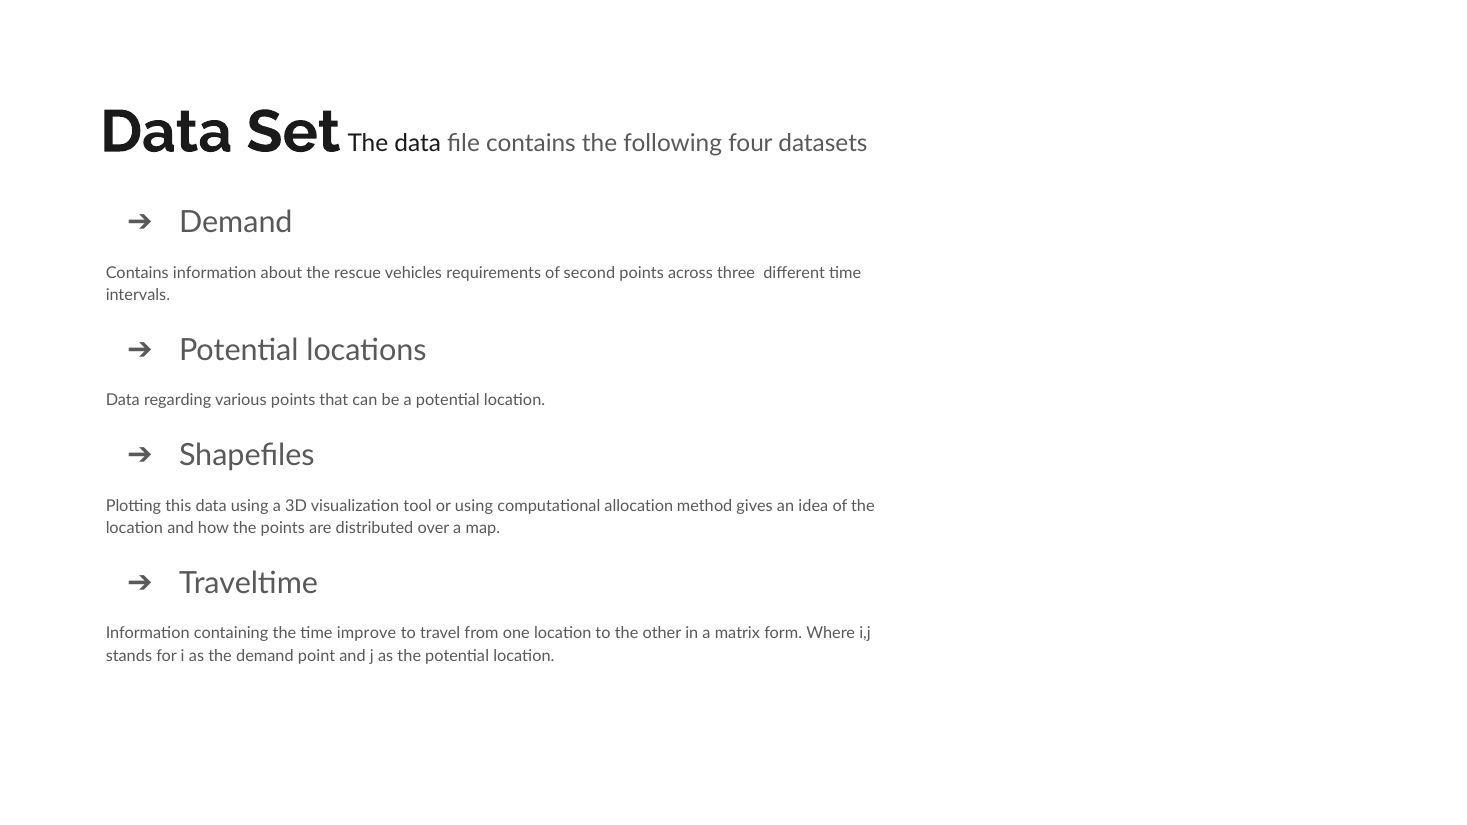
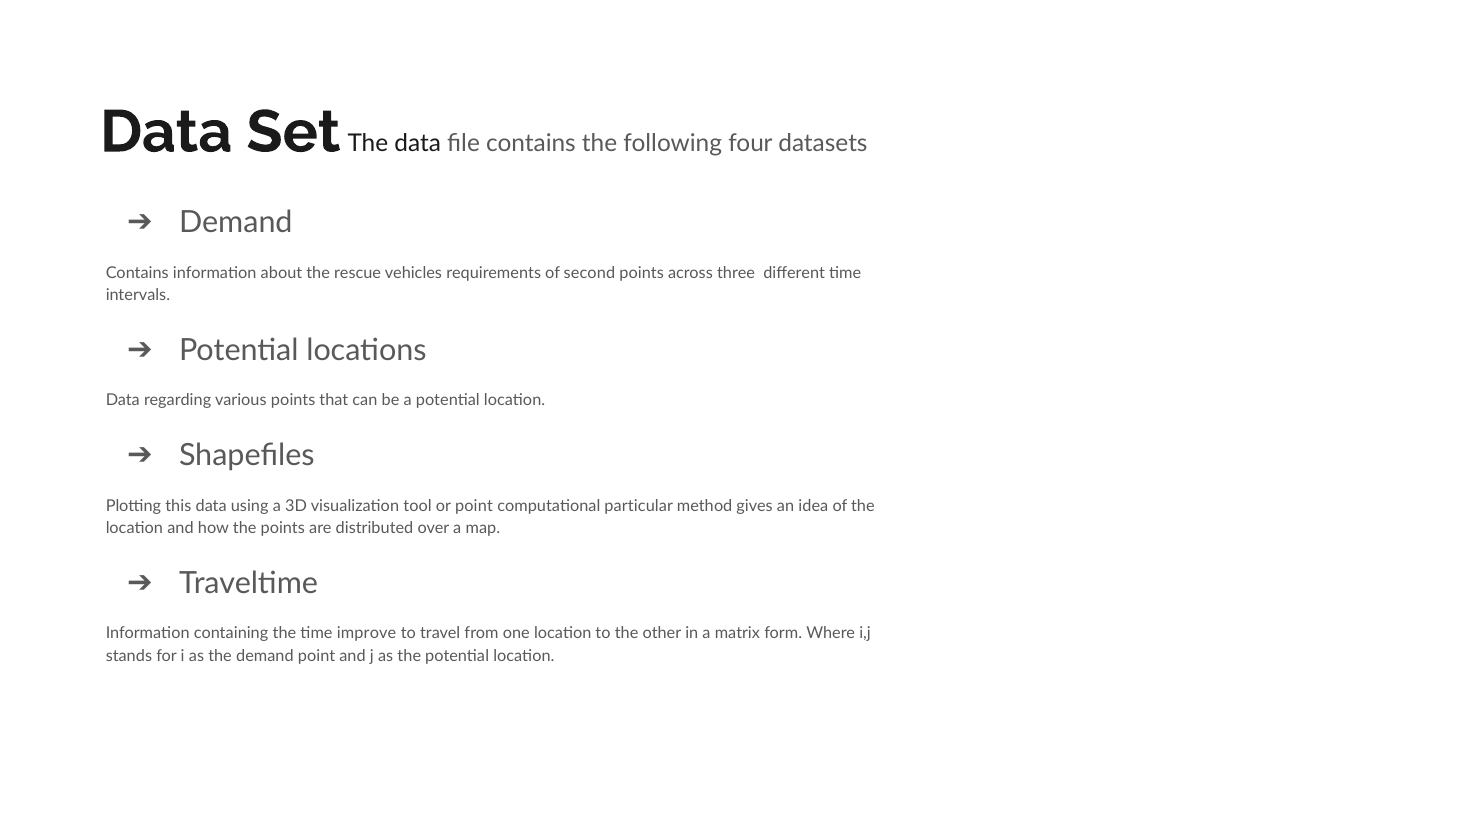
or using: using -> point (474, 506)
allocation: allocation -> particular (639, 506)
